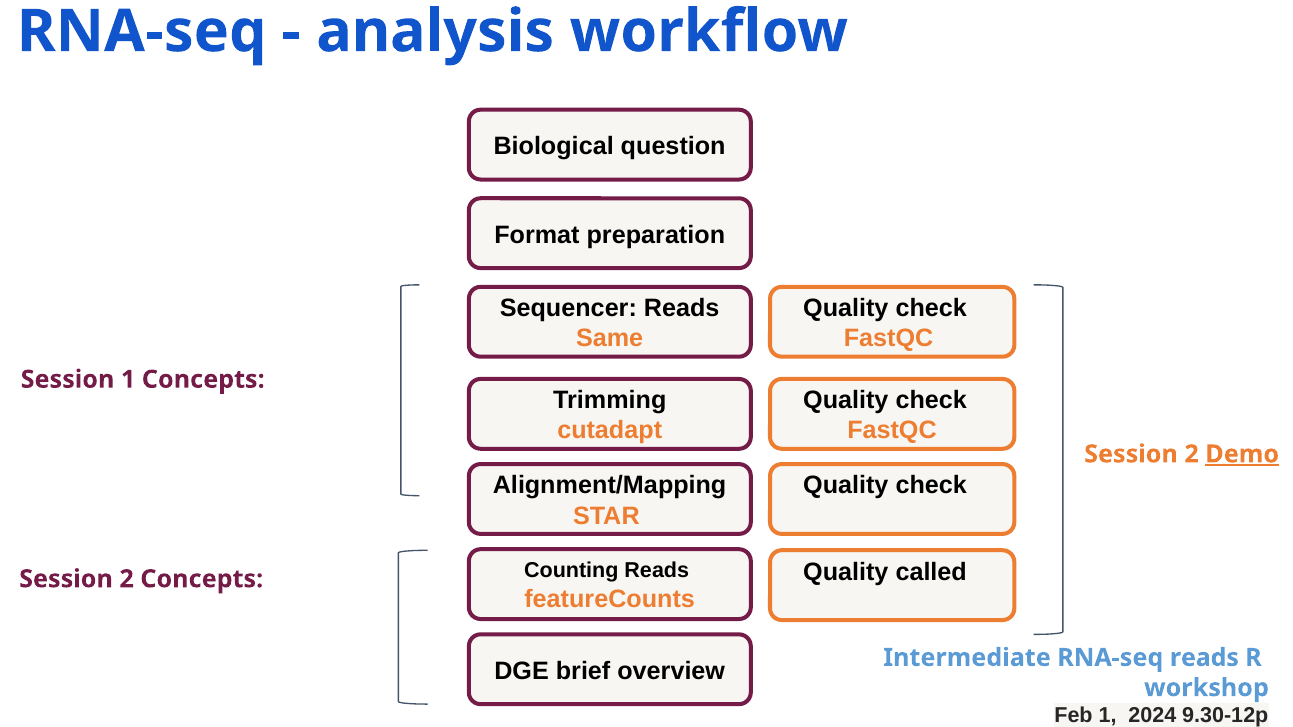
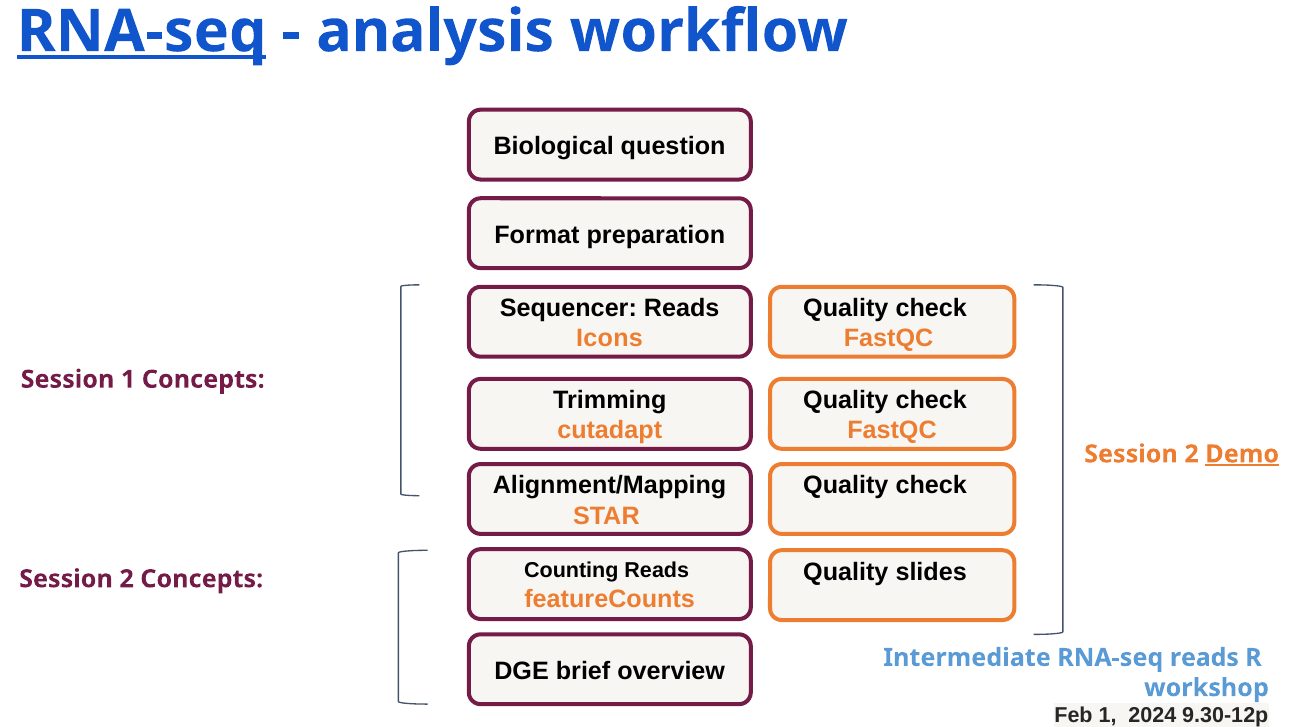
RNA-seq underline: none -> present (142, 32)
Same: Same -> Icons (610, 339)
called: called -> slides (931, 572)
